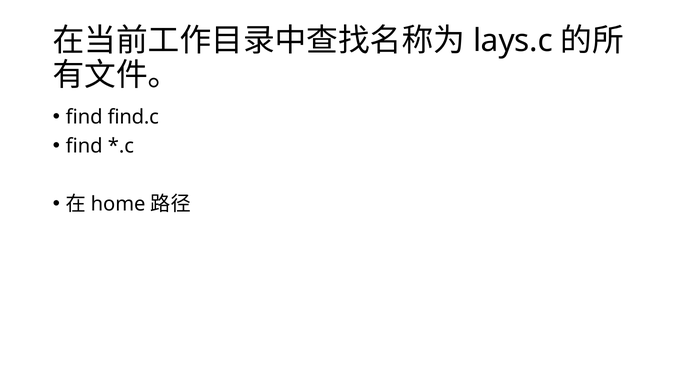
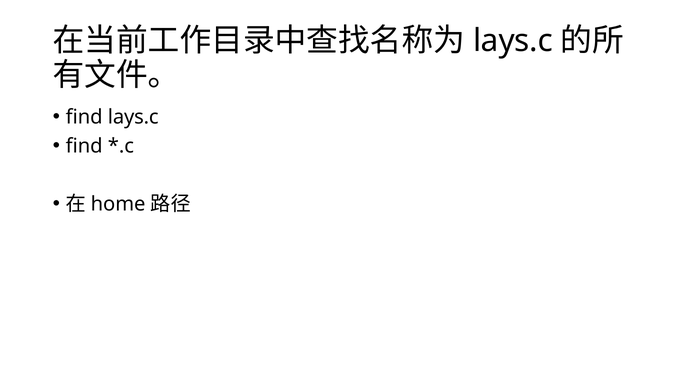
find find.c: find.c -> lays.c (133, 117)
